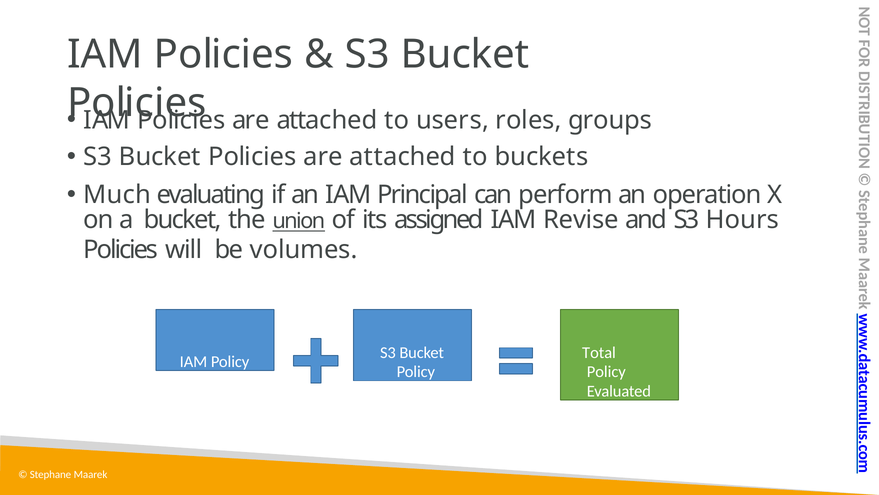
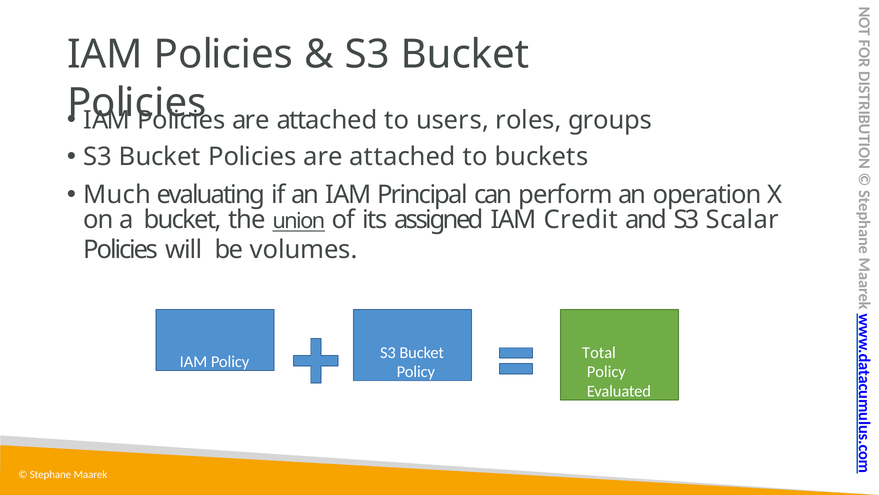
Revise: Revise -> Credit (581, 220)
Hours: Hours -> Scalar (742, 220)
